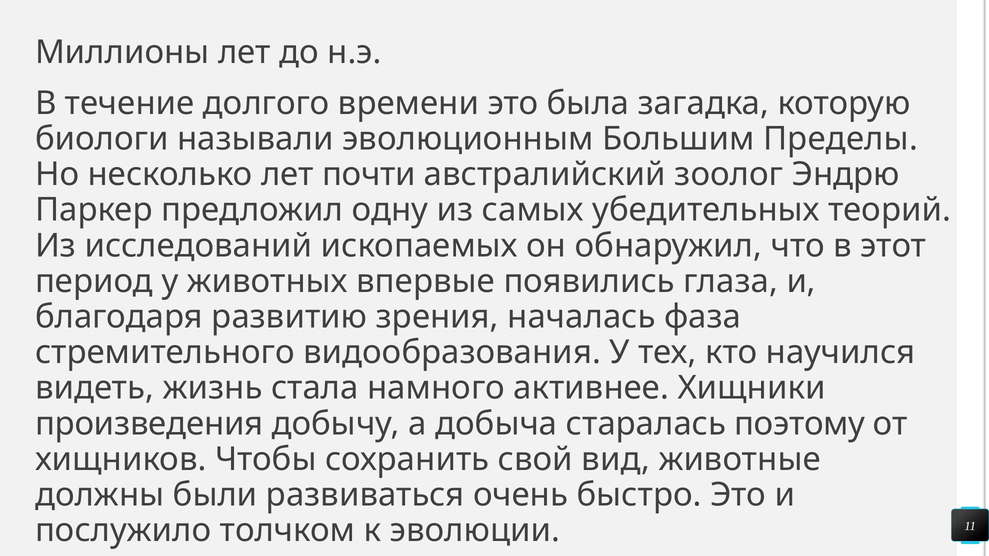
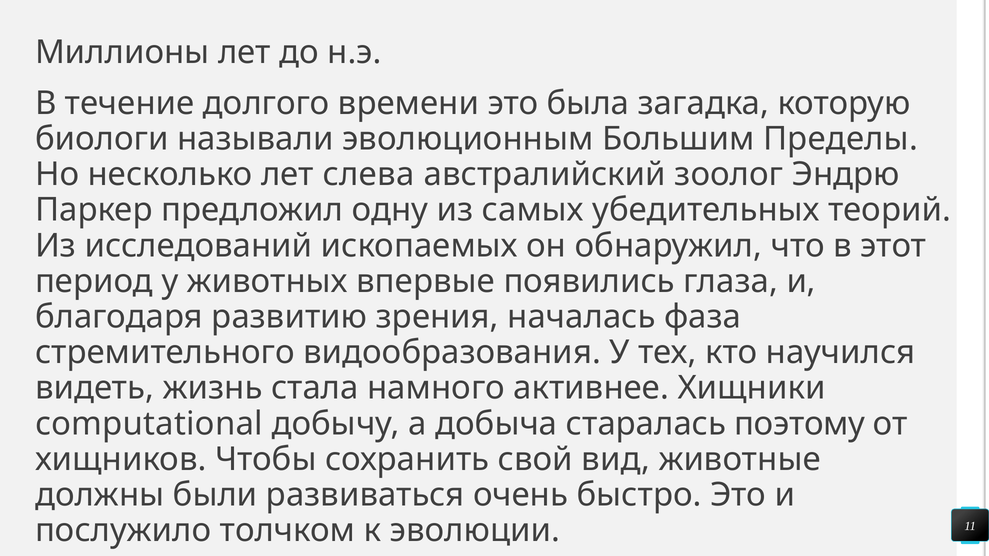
почти: почти -> слева (369, 175)
произведения: произведения -> computational (149, 424)
